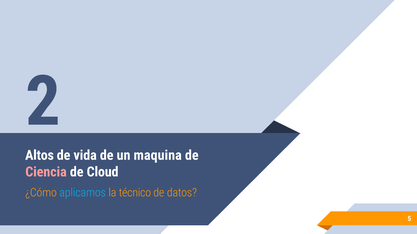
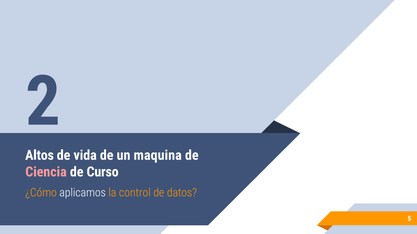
Cloud: Cloud -> Curso (103, 172)
aplicamos colour: light blue -> white (83, 193)
técnico: técnico -> control (135, 193)
